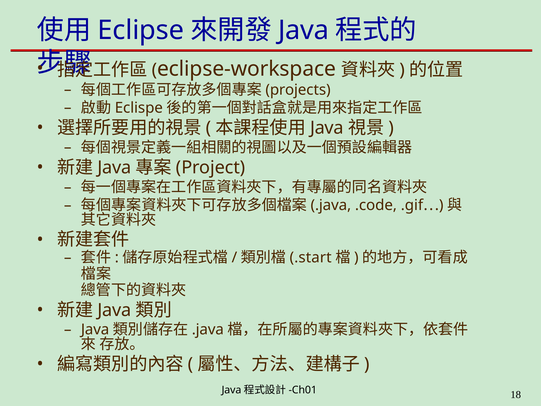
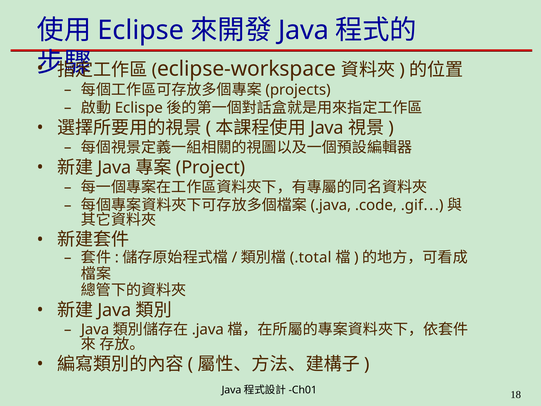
.start: .start -> .total (311, 257)
